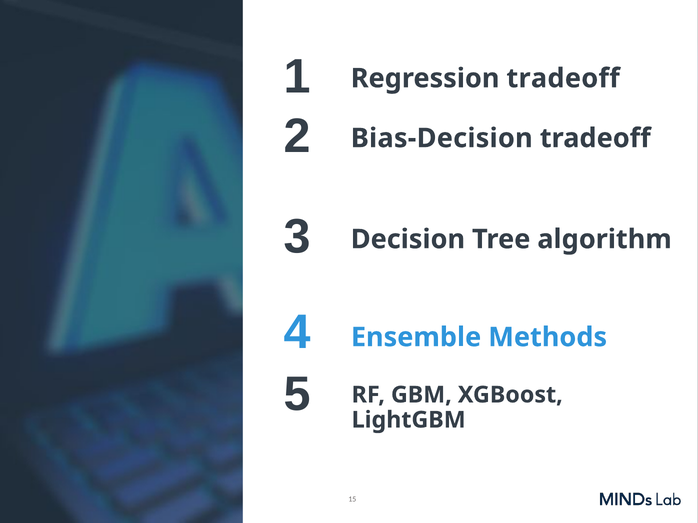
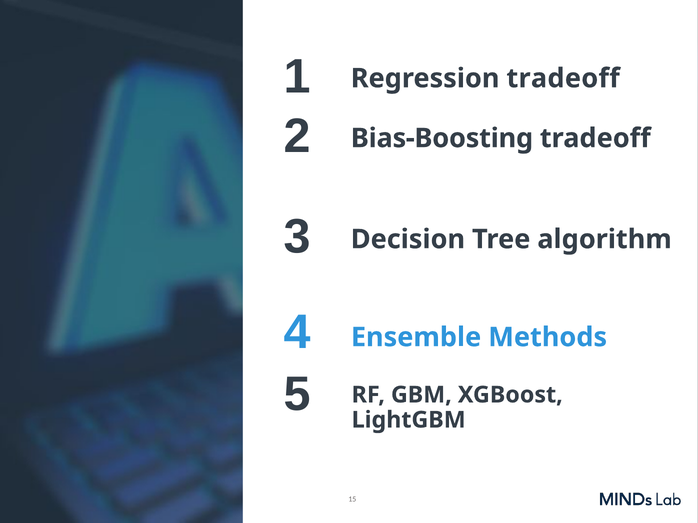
Bias-Decision: Bias-Decision -> Bias-Boosting (442, 138)
